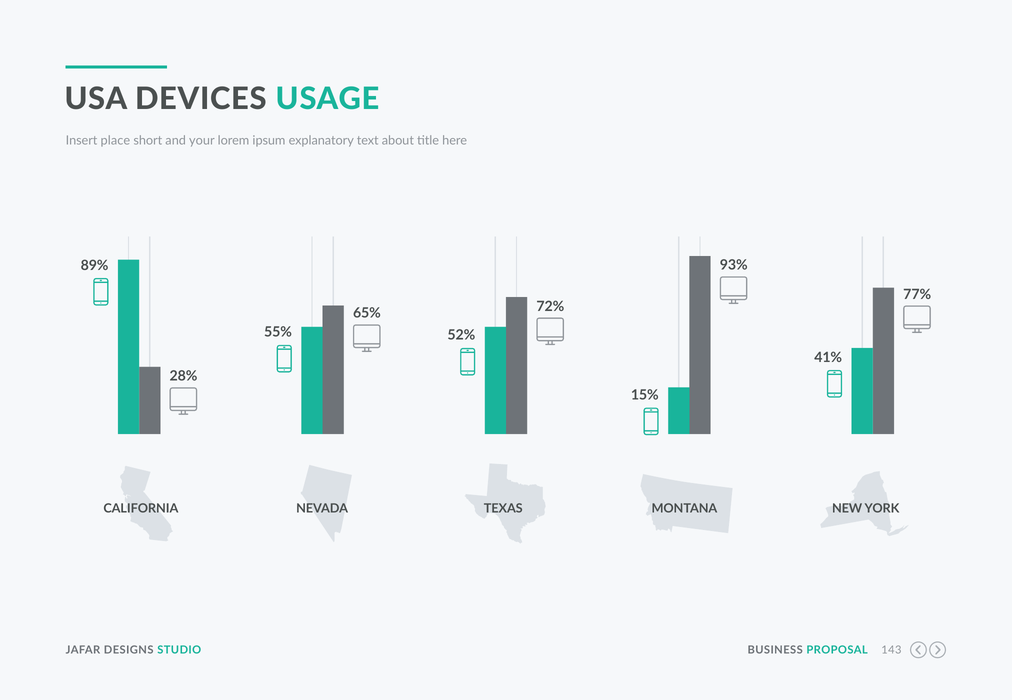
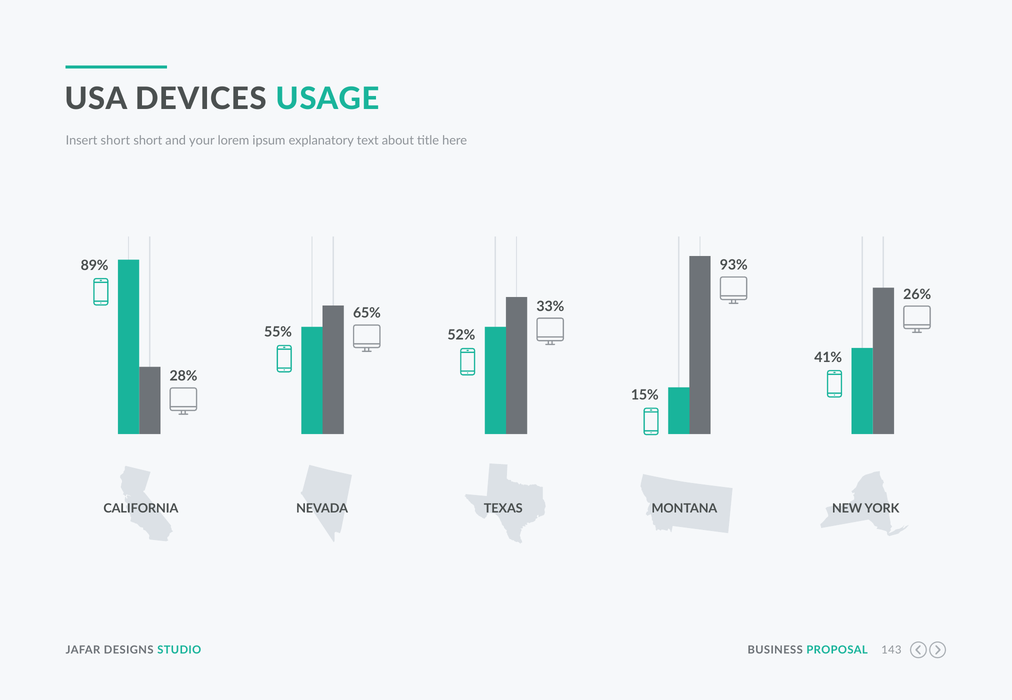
Insert place: place -> short (115, 141)
77%: 77% -> 26% (917, 295)
72%: 72% -> 33% (550, 307)
